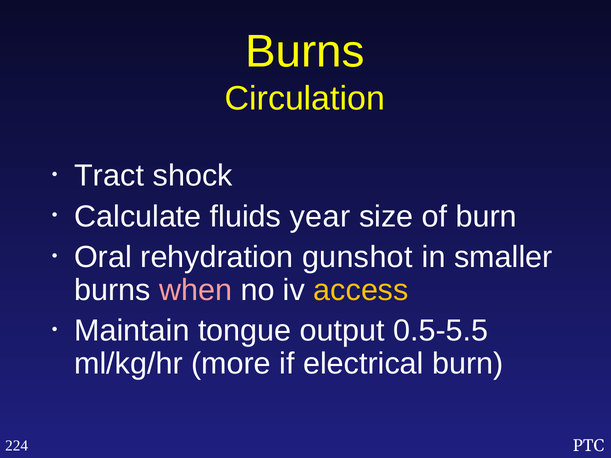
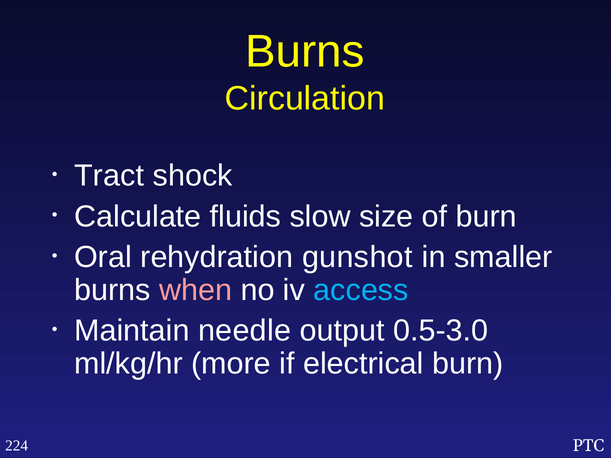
year: year -> slow (320, 217)
access colour: yellow -> light blue (361, 290)
tongue: tongue -> needle (245, 331)
0.5-5.5: 0.5-5.5 -> 0.5-3.0 (441, 331)
